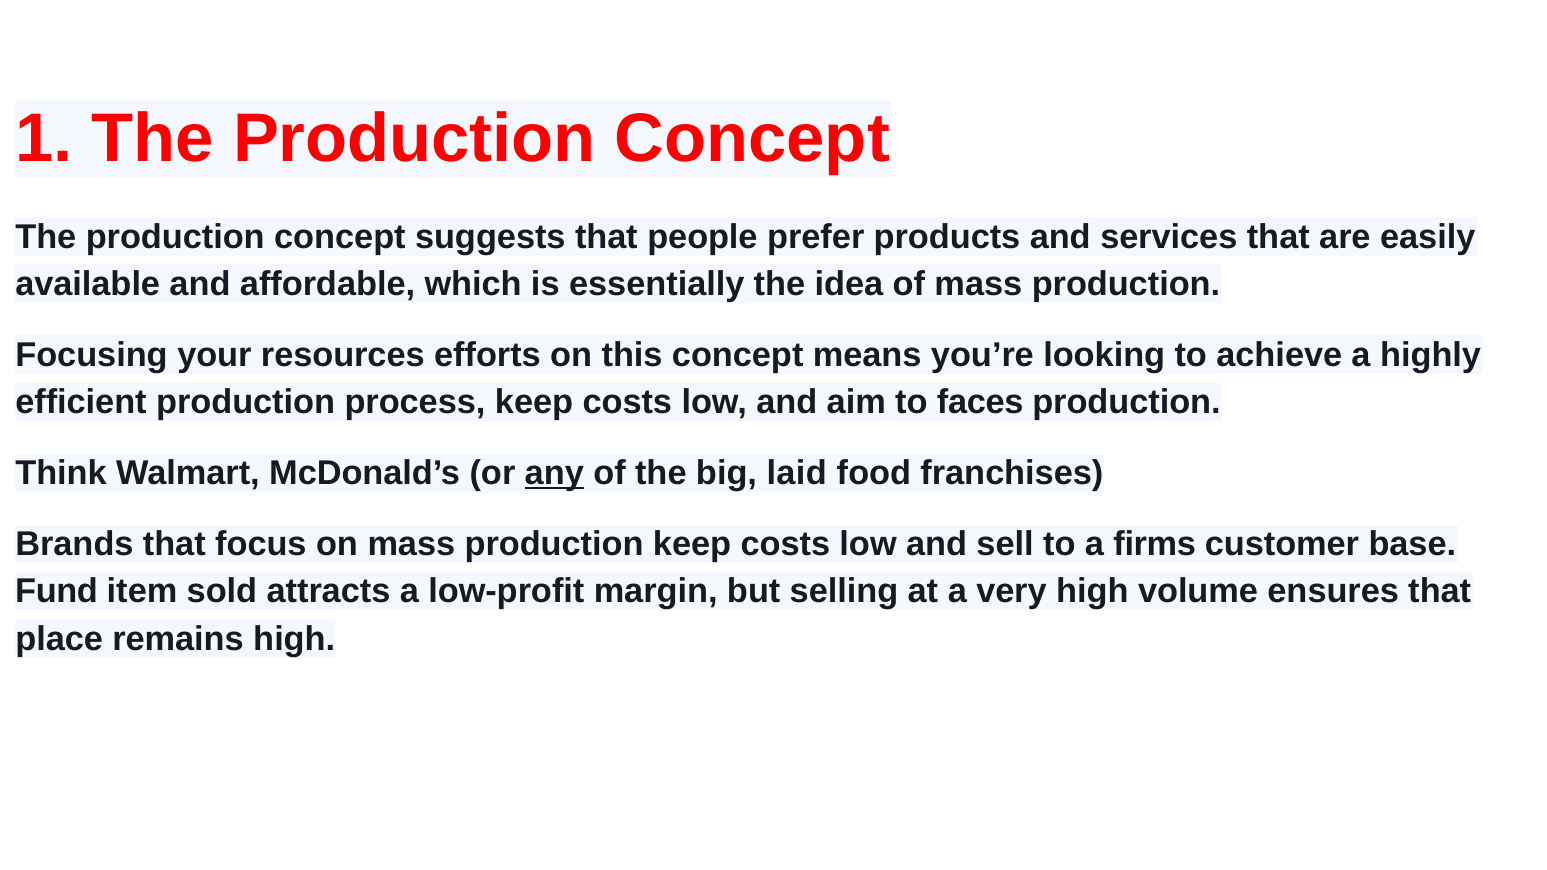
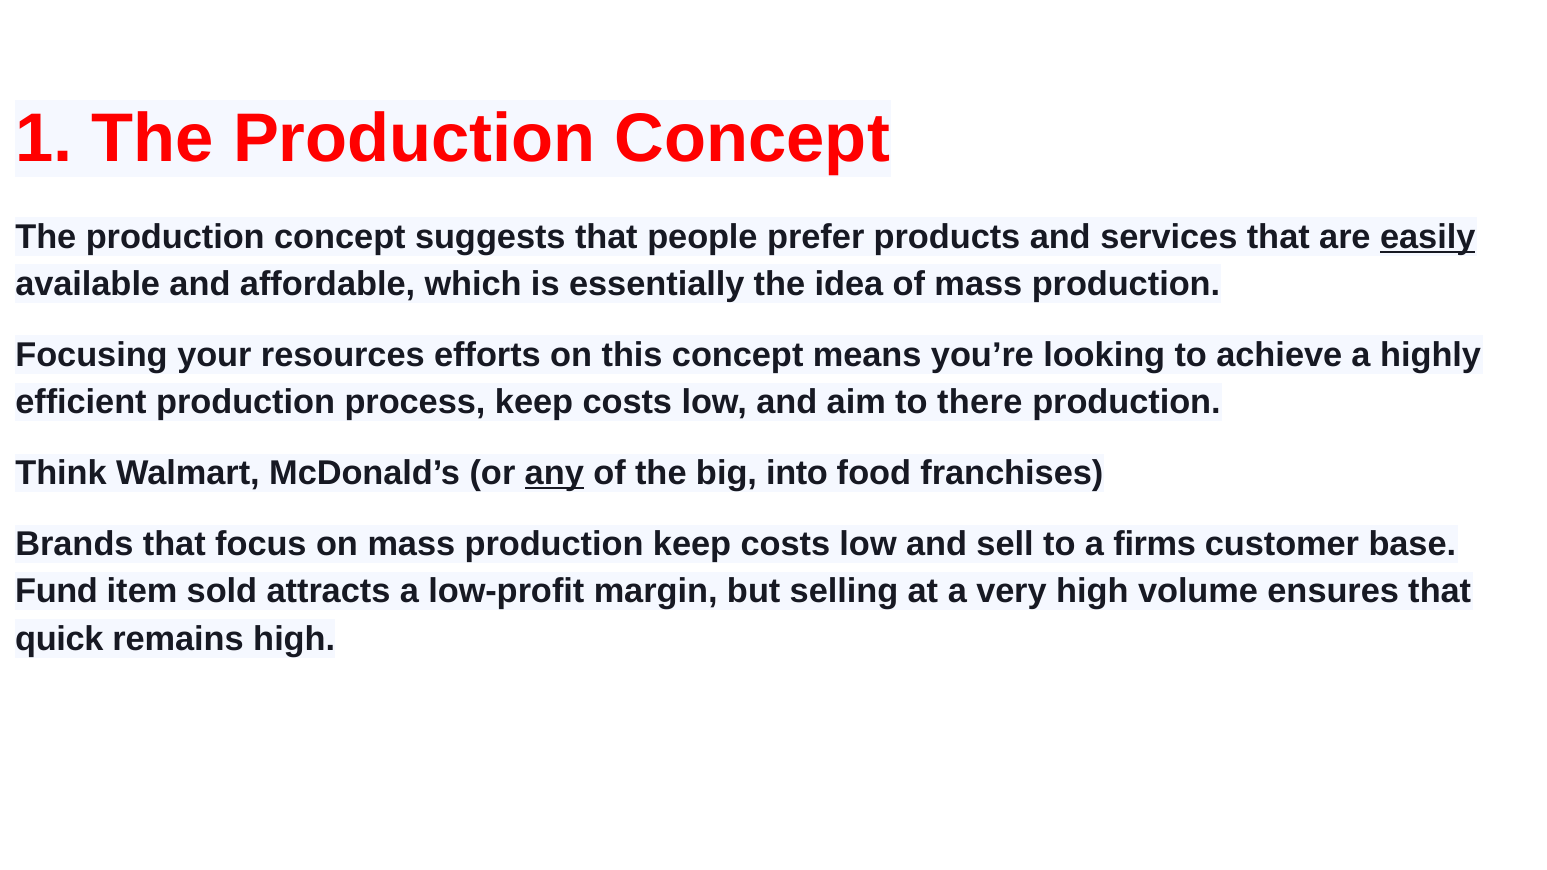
easily underline: none -> present (1428, 237)
faces: faces -> there (980, 403)
laid: laid -> into (797, 474)
place: place -> quick (59, 639)
